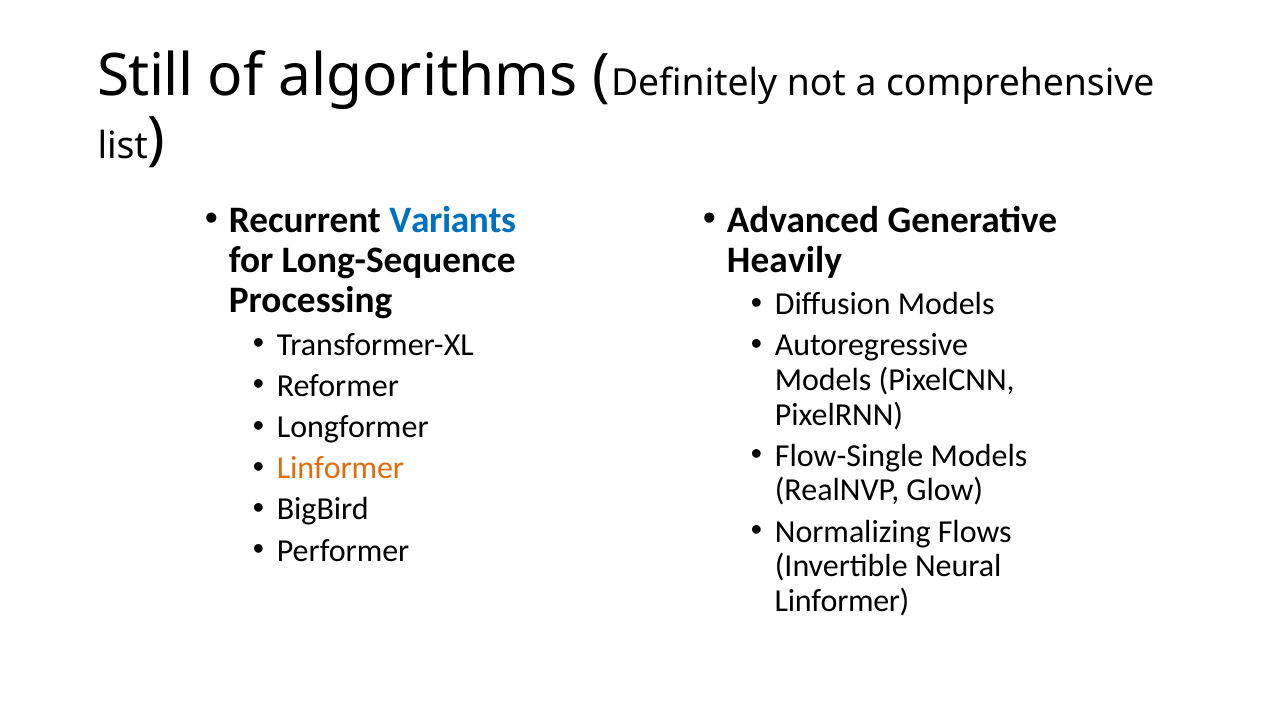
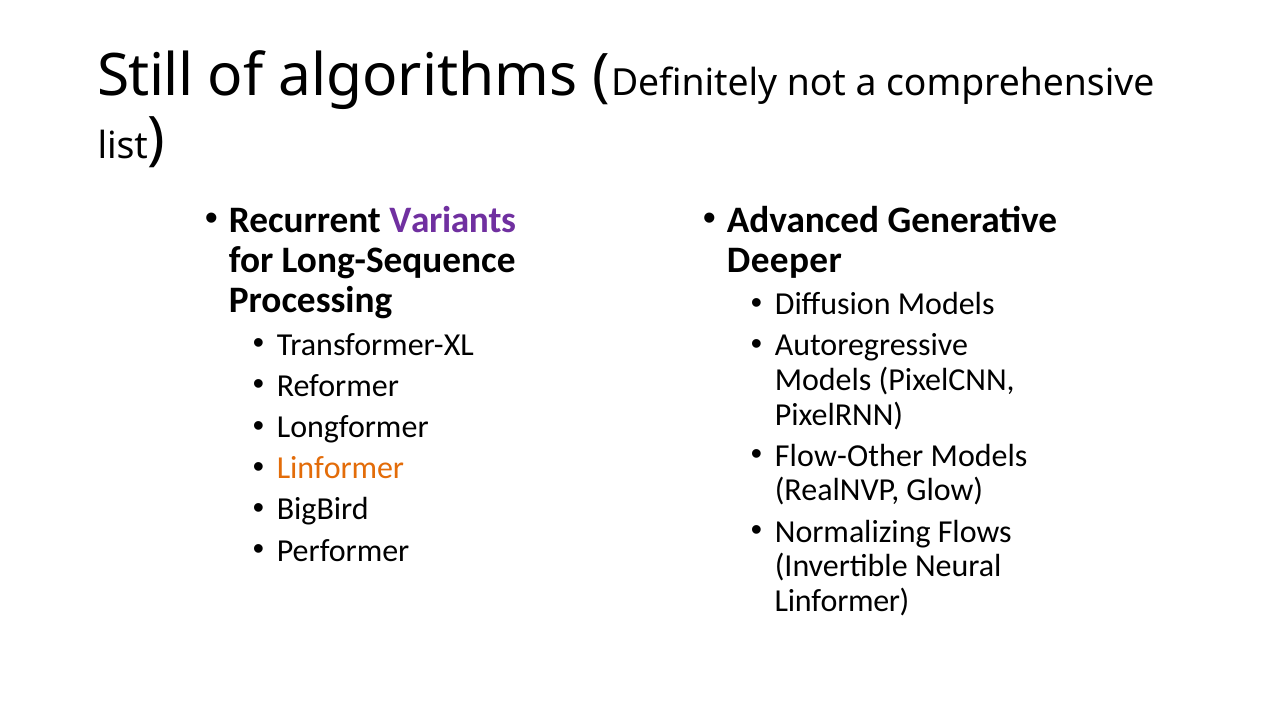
Variants colour: blue -> purple (453, 220)
Heavily: Heavily -> Deeper (784, 260)
Flow-Single: Flow-Single -> Flow-Other (849, 455)
